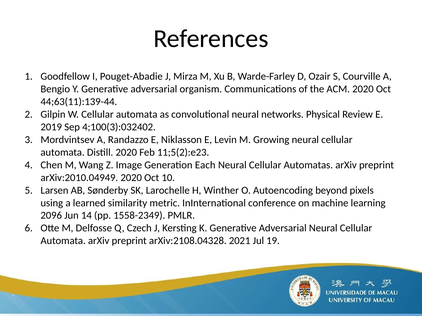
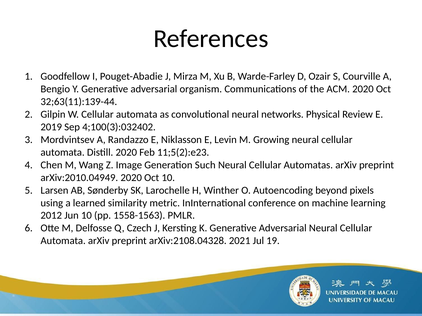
44;63(11):139-44: 44;63(11):139-44 -> 32;63(11):139-44 (79, 102)
Each: Each -> Such (205, 165)
2096: 2096 -> 2012 (51, 216)
Jun 14: 14 -> 10 (86, 216)
1558-2349: 1558-2349 -> 1558-1563 (139, 216)
